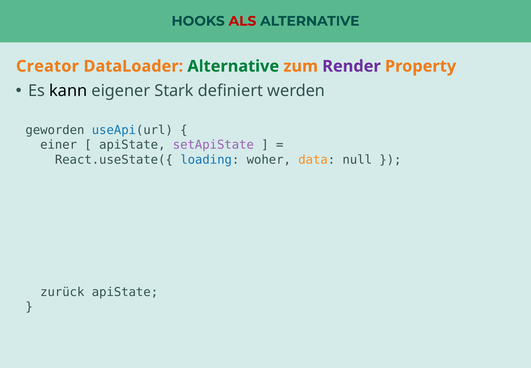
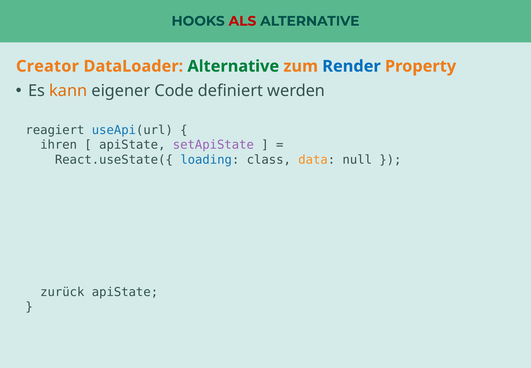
Render colour: purple -> blue (352, 66)
kann colour: black -> orange (68, 91)
Stark: Stark -> Code (174, 91)
geworden: geworden -> reagiert (55, 130)
einer: einer -> ihren (59, 145)
woher: woher -> class (269, 159)
